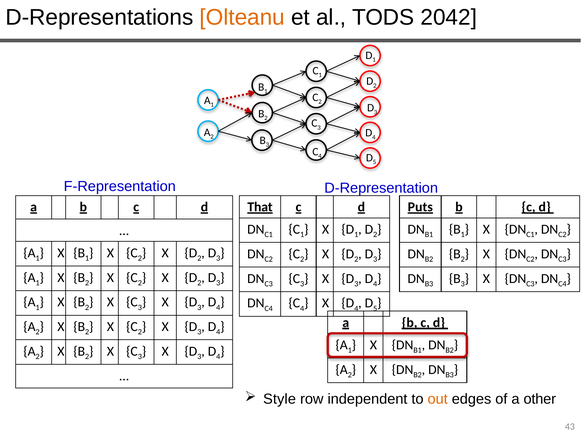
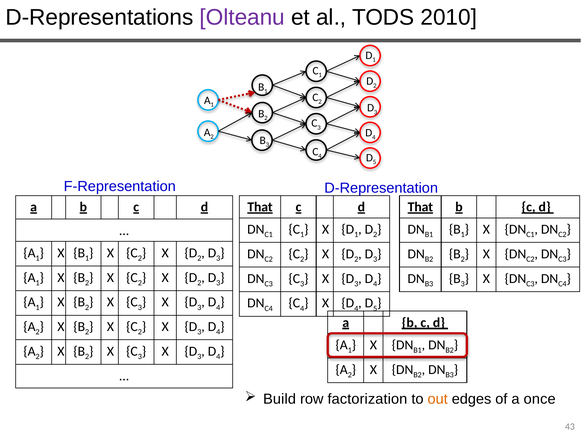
Olteanu colour: orange -> purple (242, 17)
2042: 2042 -> 2010 (449, 17)
Puts: Puts -> That (420, 207)
Style: Style -> Build (280, 399)
independent: independent -> factorization (367, 399)
other: other -> once (540, 399)
